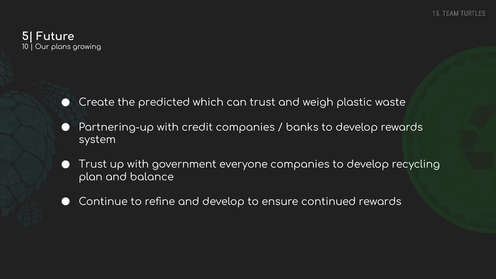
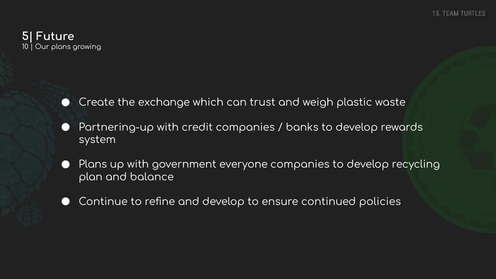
predicted: predicted -> exchange (164, 103)
Trust: Trust -> Plans (93, 165)
continued rewards: rewards -> policies (380, 202)
